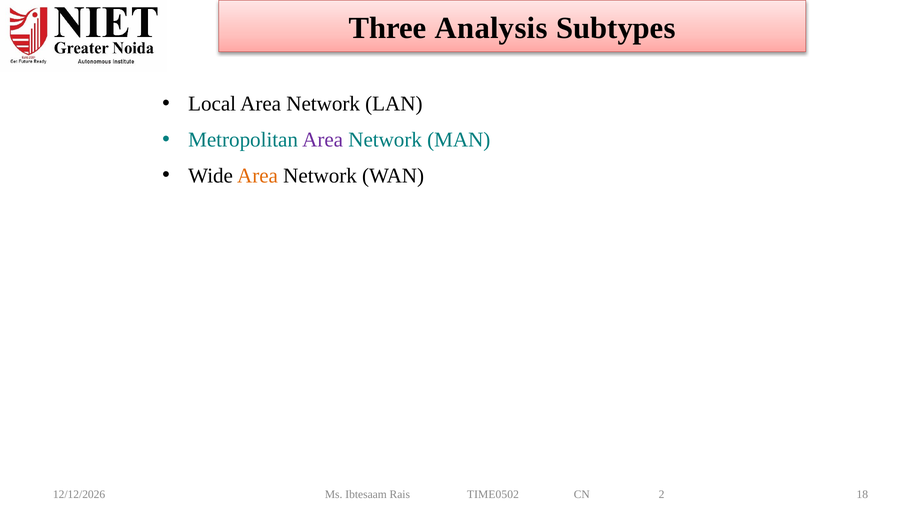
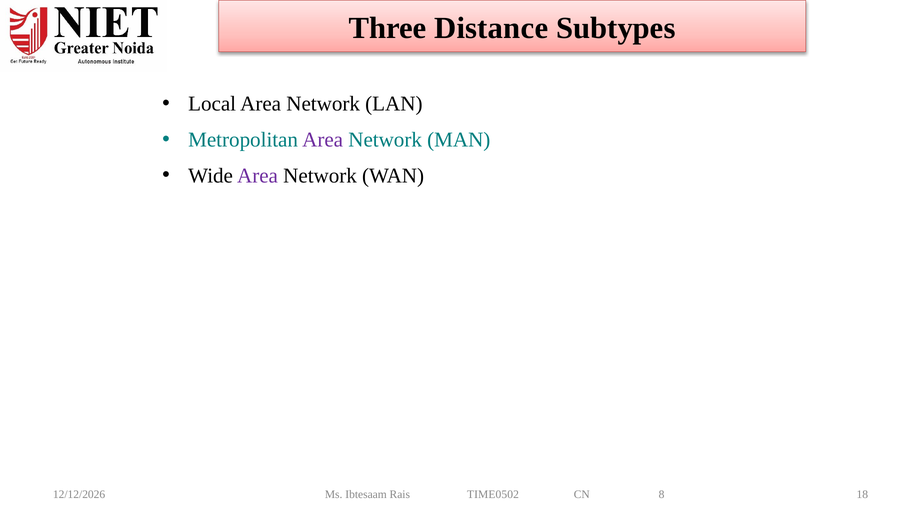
Analysis: Analysis -> Distance (491, 28)
Area colour: orange -> purple (258, 176)
2: 2 -> 8 (662, 495)
